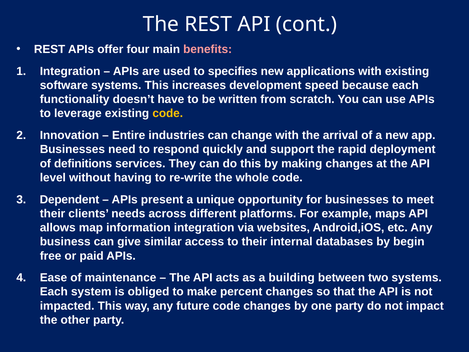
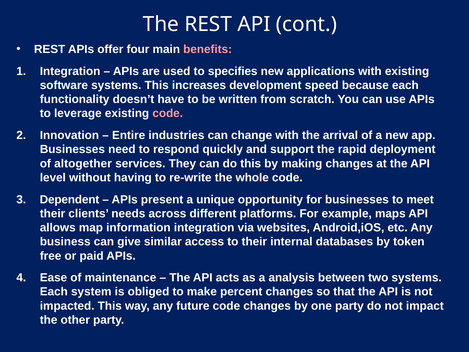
code colour: yellow -> pink (168, 113)
definitions: definitions -> altogether (83, 163)
begin: begin -> token (409, 242)
building: building -> analysis (292, 277)
